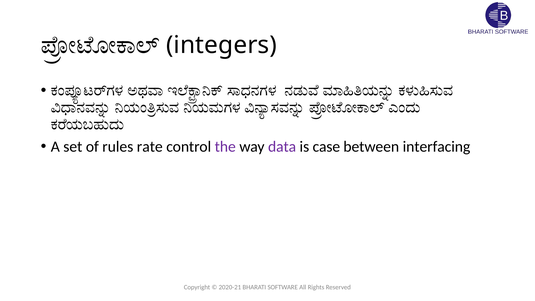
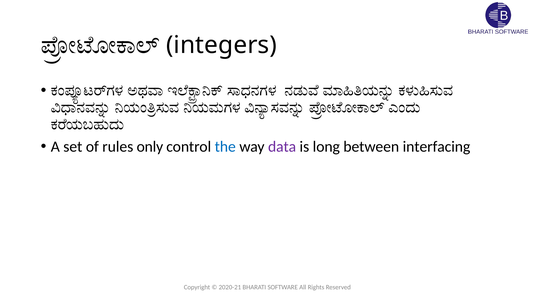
rate: rate -> only (150, 147)
the colour: purple -> blue (225, 147)
case: case -> long (326, 147)
